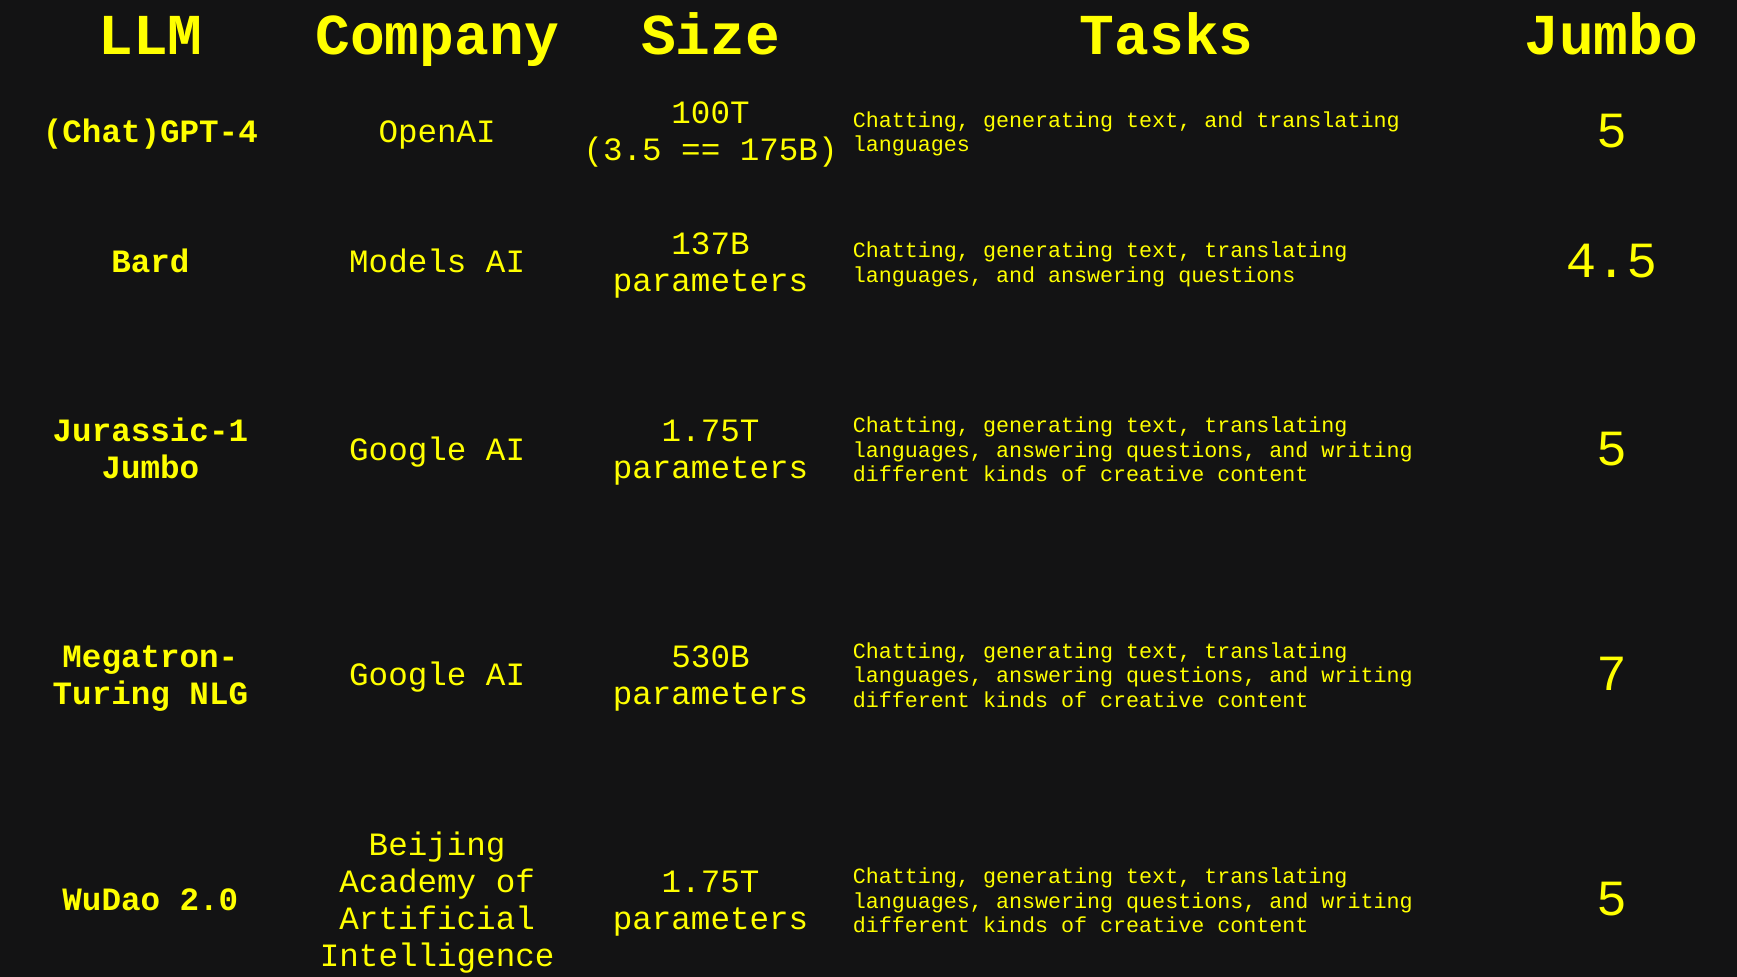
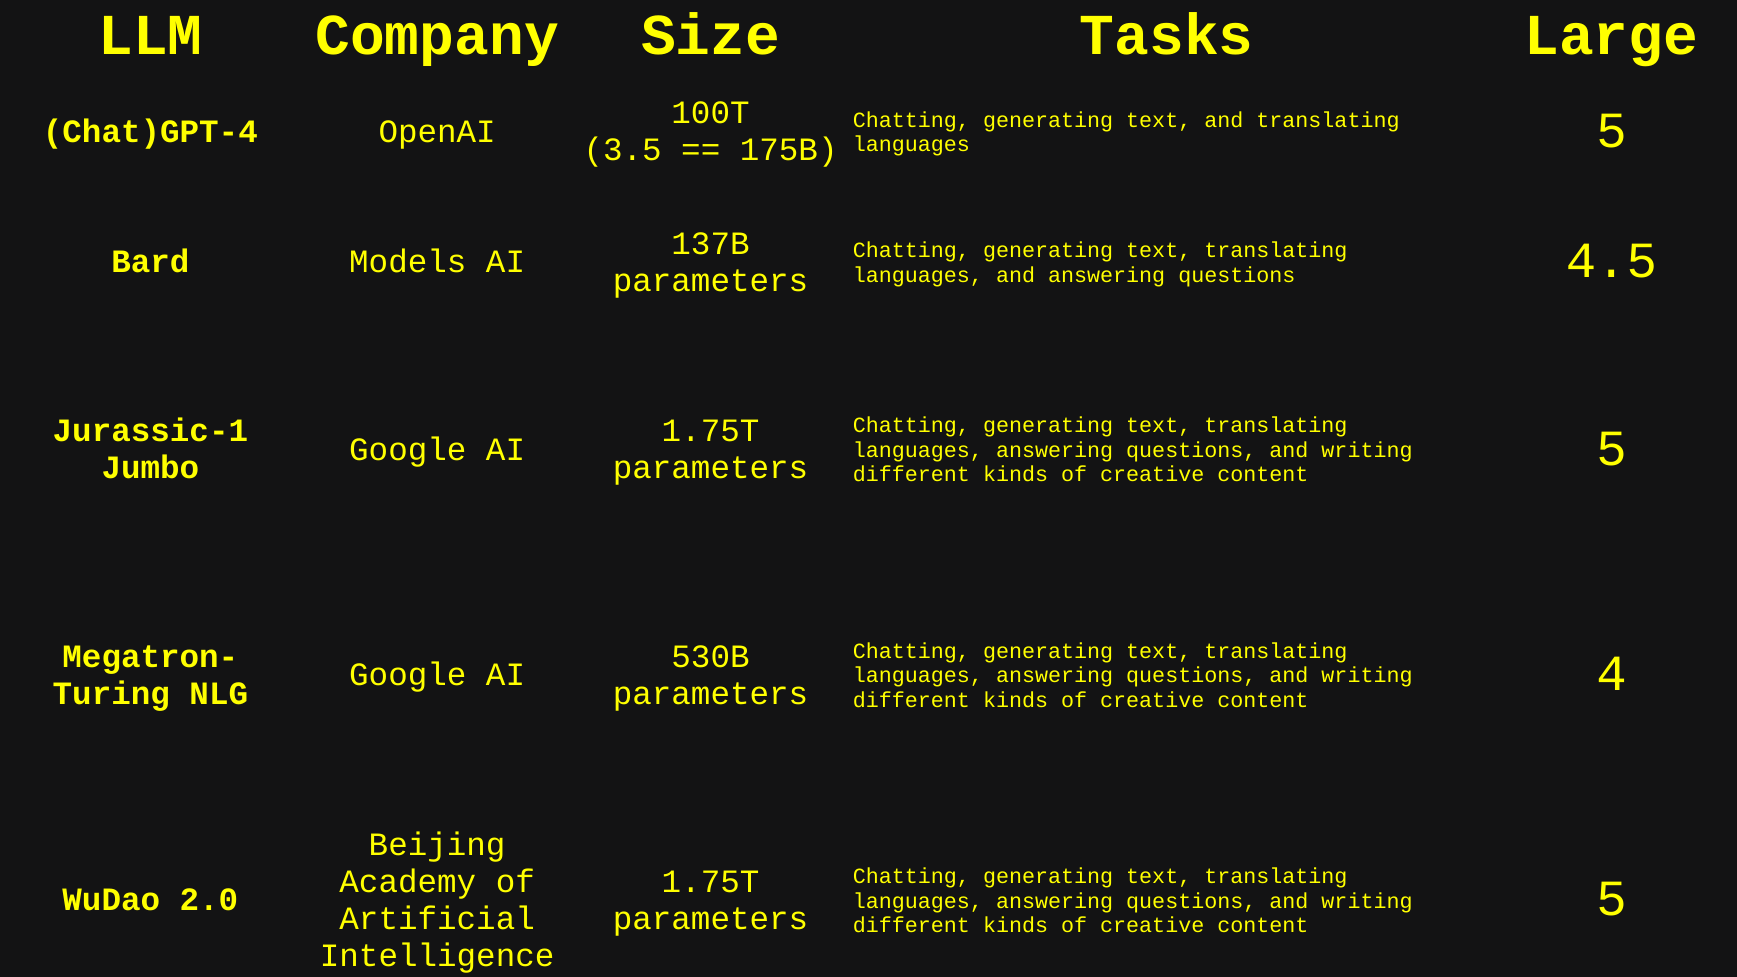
Tasks Jumbo: Jumbo -> Large (1611, 35)
7: 7 -> 4 (1612, 674)
